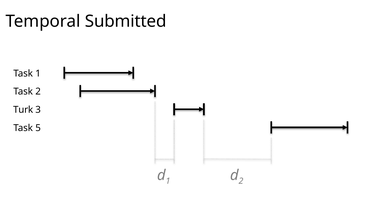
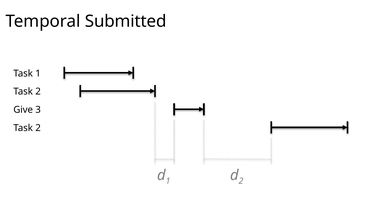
Turk: Turk -> Give (23, 110)
5: 5 -> 2 (38, 128)
